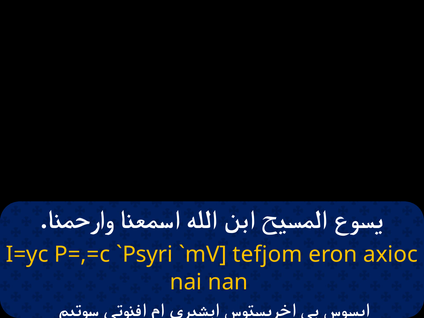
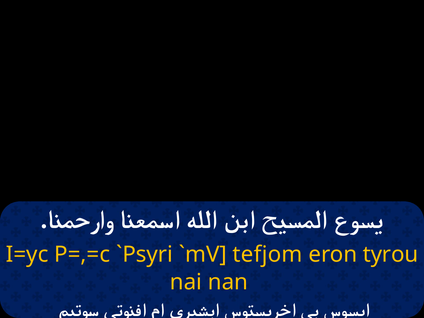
axioc: axioc -> tyrou (391, 255)
